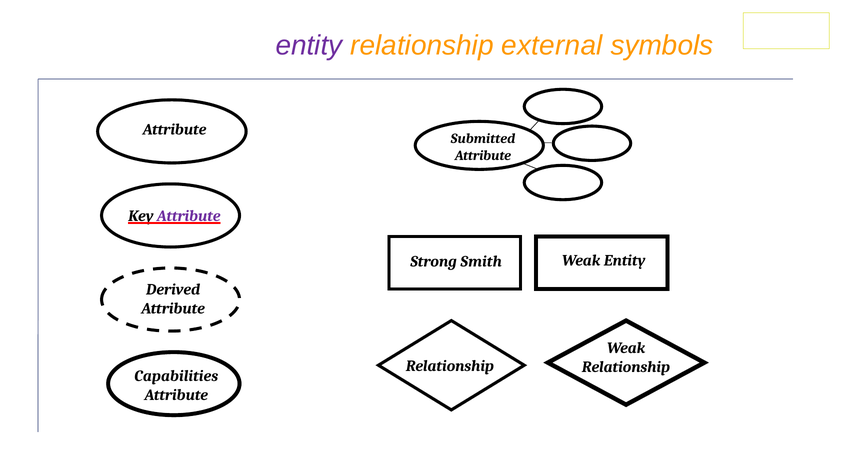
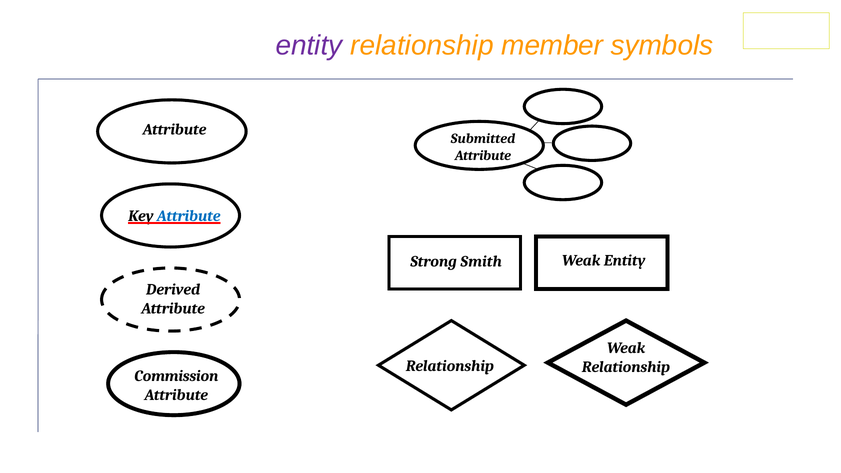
external: external -> member (552, 46)
Attribute colour: purple -> blue (189, 216)
Capabilities: Capabilities -> Commission (176, 376)
